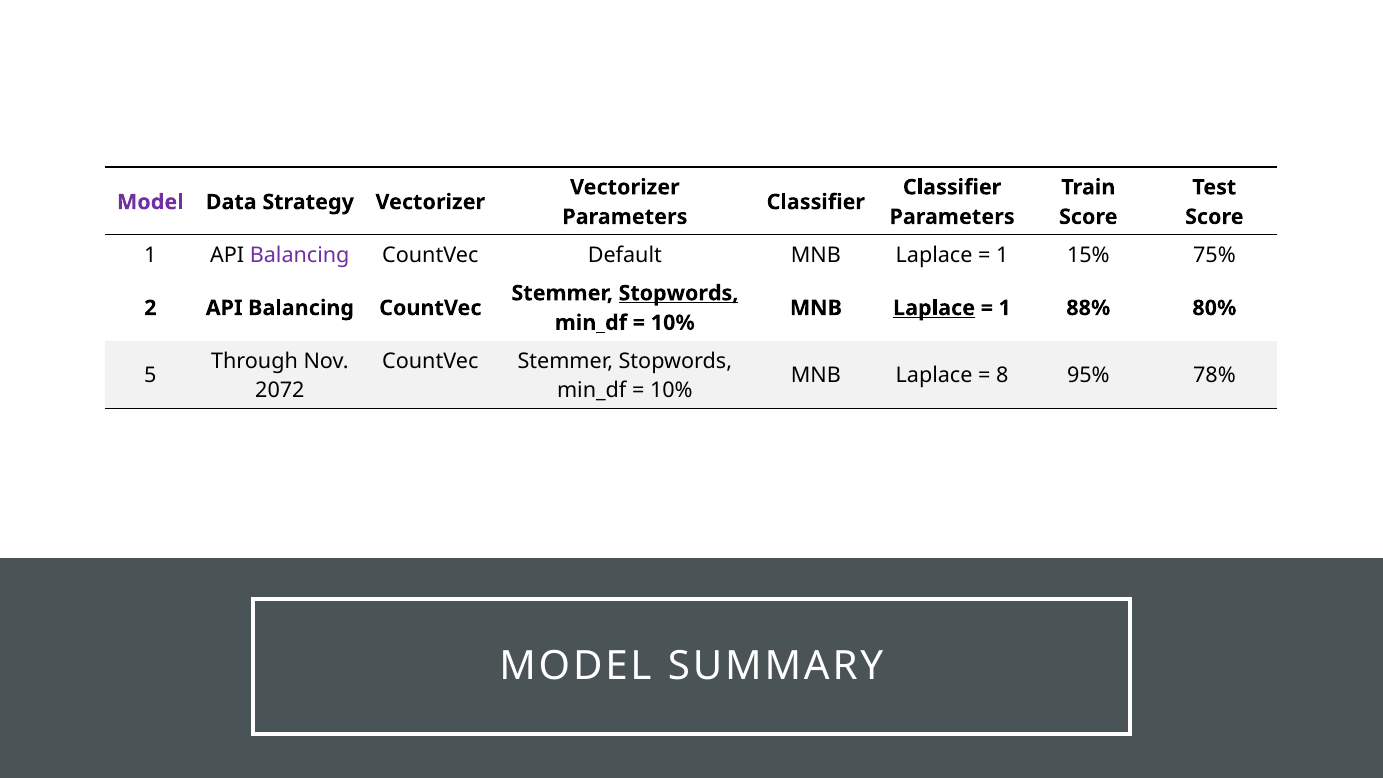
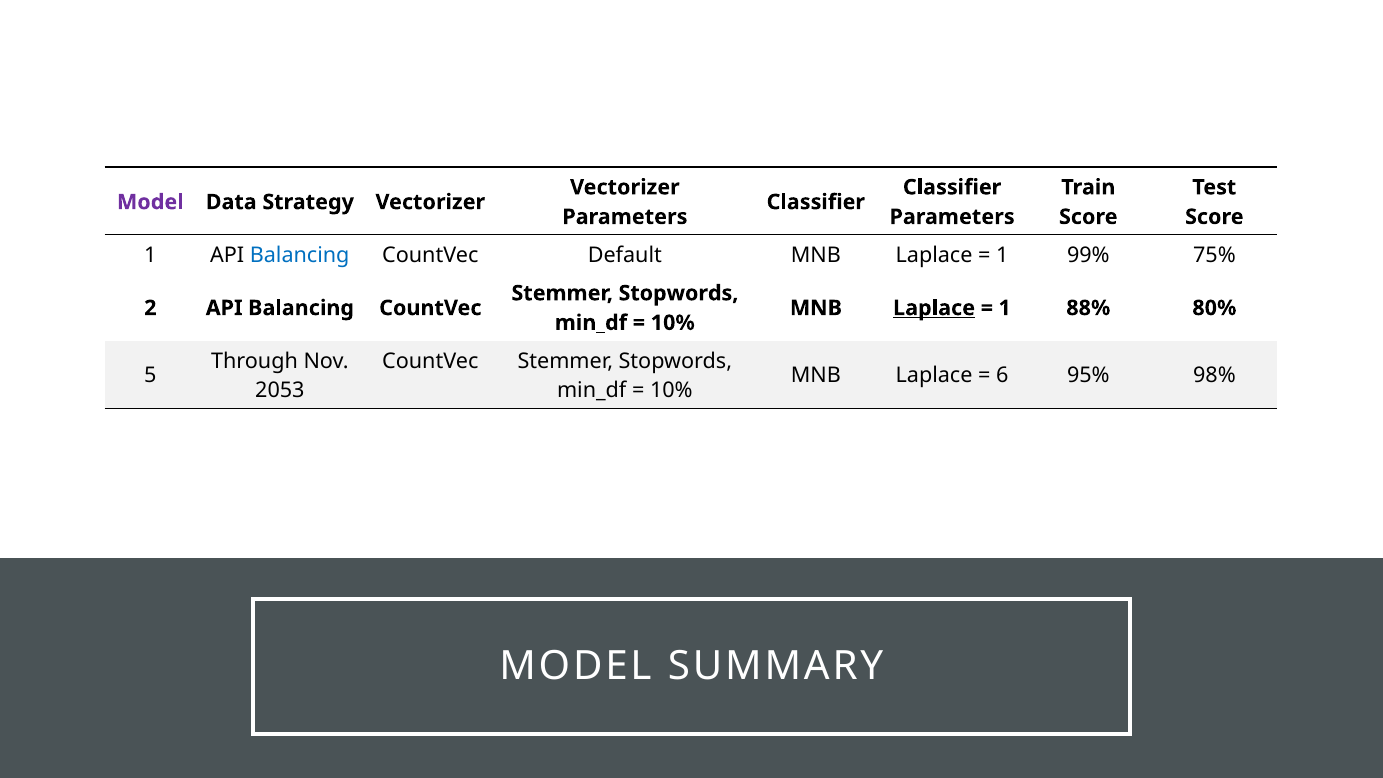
Balancing colour: purple -> blue (300, 255)
15%: 15% -> 99% (1088, 255)
Stopwords underline: present -> none (678, 293)
8: 8 -> 6 (1002, 376)
78%: 78% -> 98% (1214, 376)
2072: 2072 -> 2053 (280, 391)
